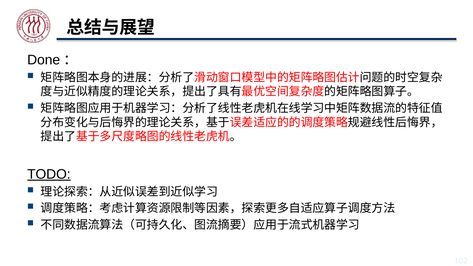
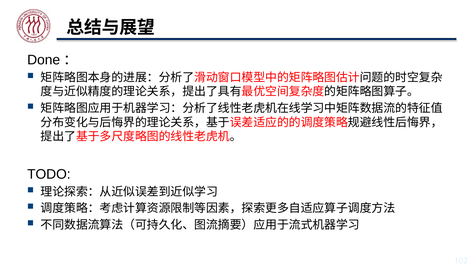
TODO underline: present -> none (49, 174)
